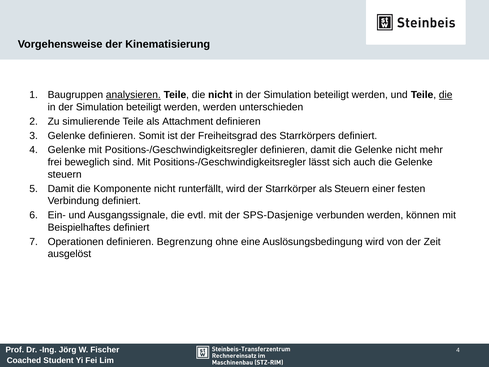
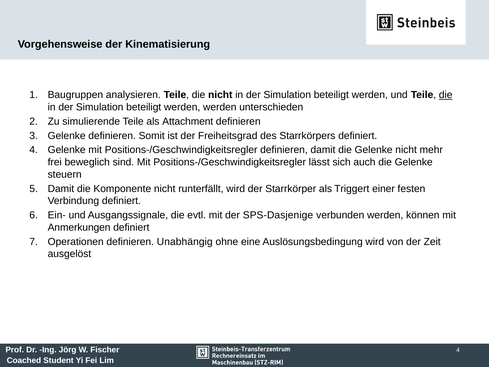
analysieren underline: present -> none (133, 95)
als Steuern: Steuern -> Triggert (352, 189)
Beispielhaftes: Beispielhaftes -> Anmerkungen (79, 227)
Begrenzung: Begrenzung -> Unabhängig (185, 242)
